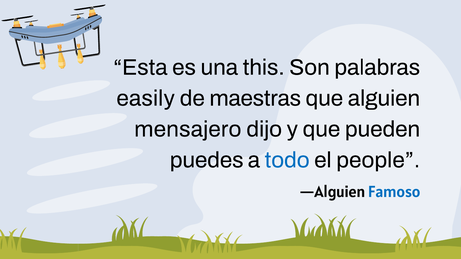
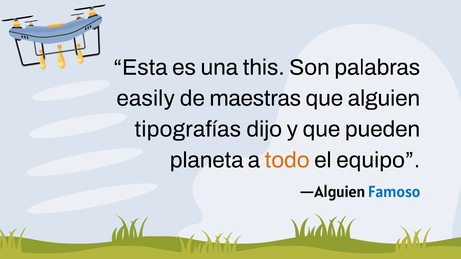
mensajero: mensajero -> tipografías (188, 129)
puedes: puedes -> planeta (207, 160)
todo colour: blue -> orange (287, 160)
people: people -> equipo (378, 160)
